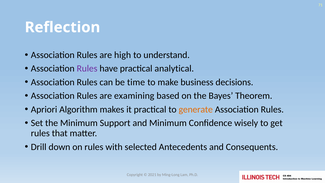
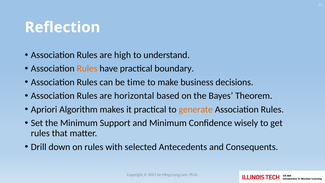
Rules colour: purple -> orange (87, 69)
analytical: analytical -> boundary (174, 69)
examining: examining -> horizontal (134, 96)
